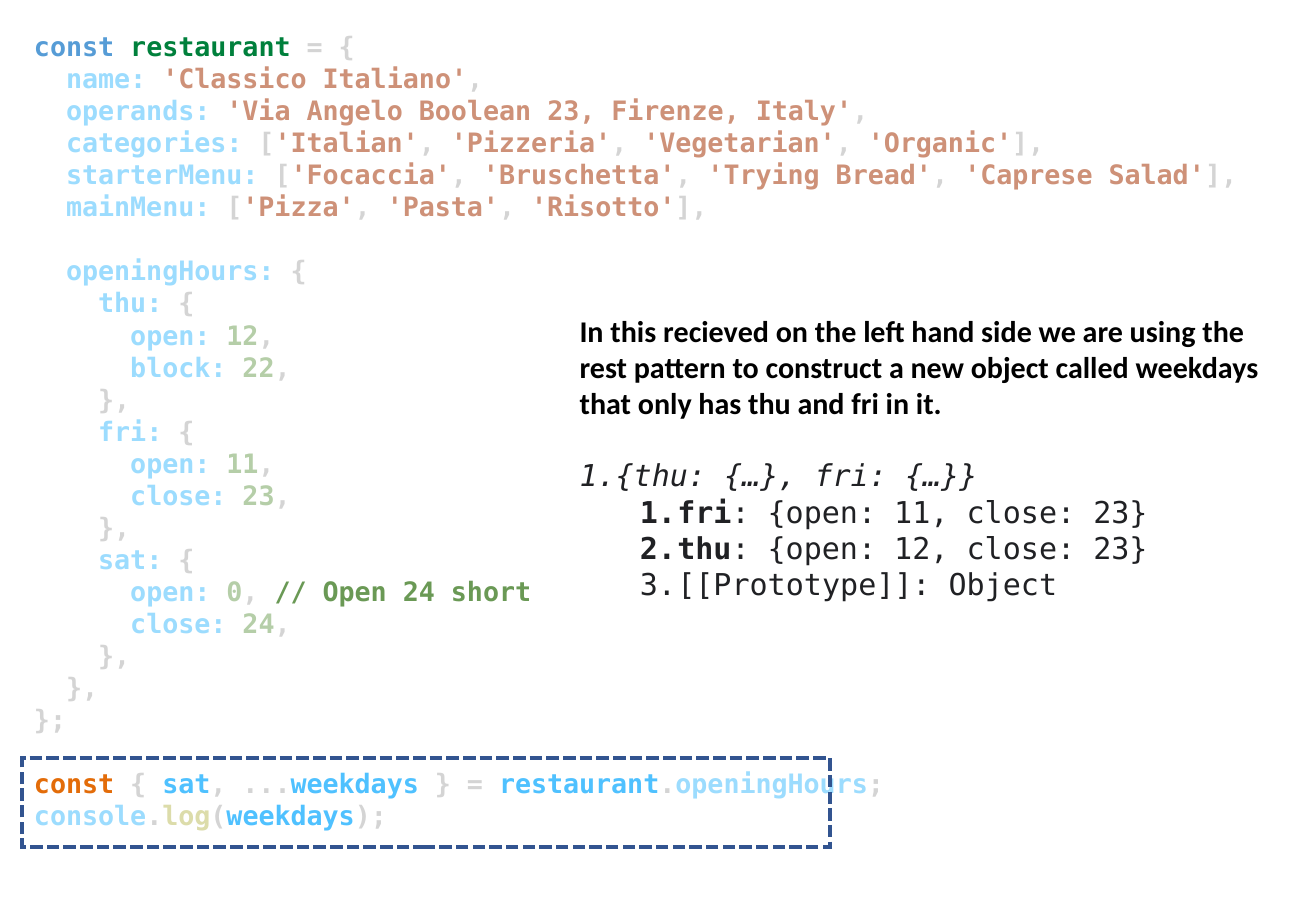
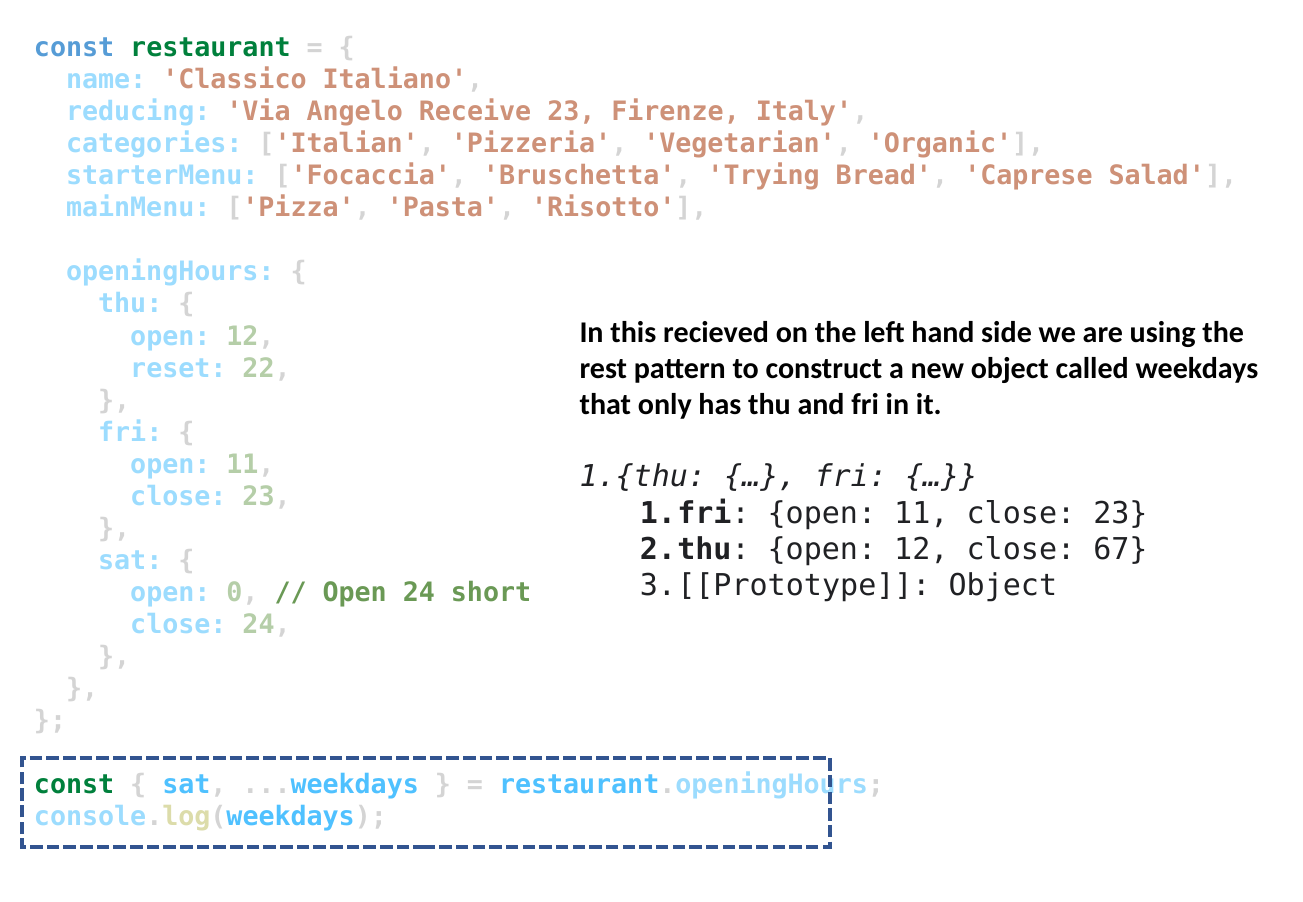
operands: operands -> reducing (138, 112)
Boolean: Boolean -> Receive (475, 112)
block: block -> reset (178, 368)
12 close 23: 23 -> 67 (1120, 549)
const colour: orange -> green (74, 785)
